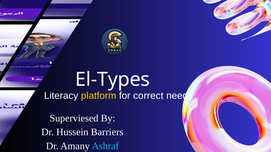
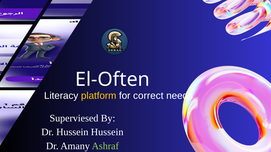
El-Types: El-Types -> El-Often (112, 80)
Hussein Barriers: Barriers -> Hussein (107, 132)
Ashraf colour: light blue -> light green (105, 146)
